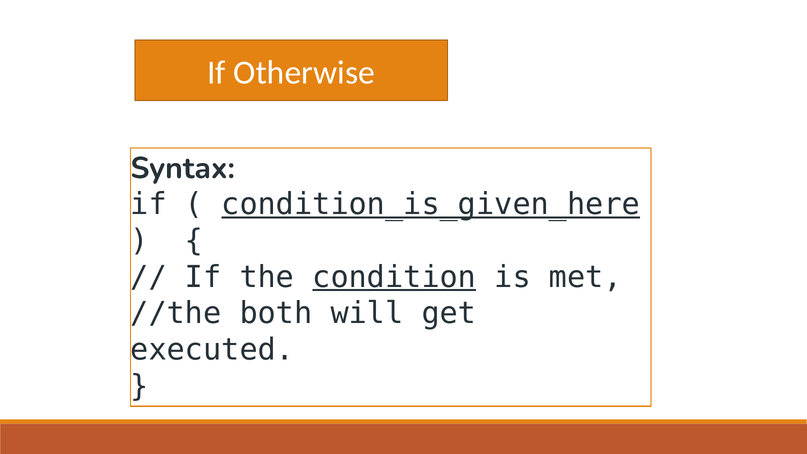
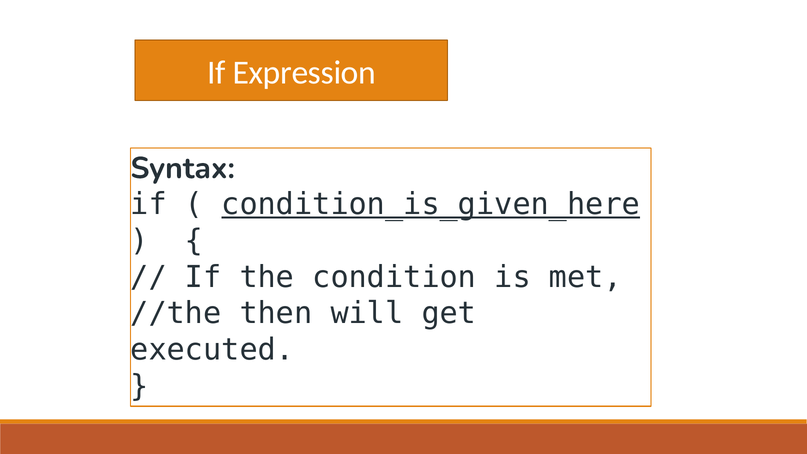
Otherwise: Otherwise -> Expression (304, 73)
condition underline: present -> none (394, 277)
both: both -> then (276, 313)
